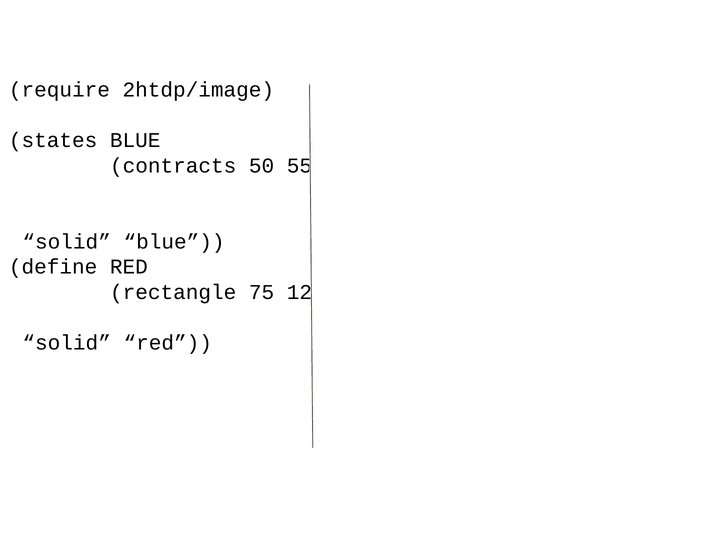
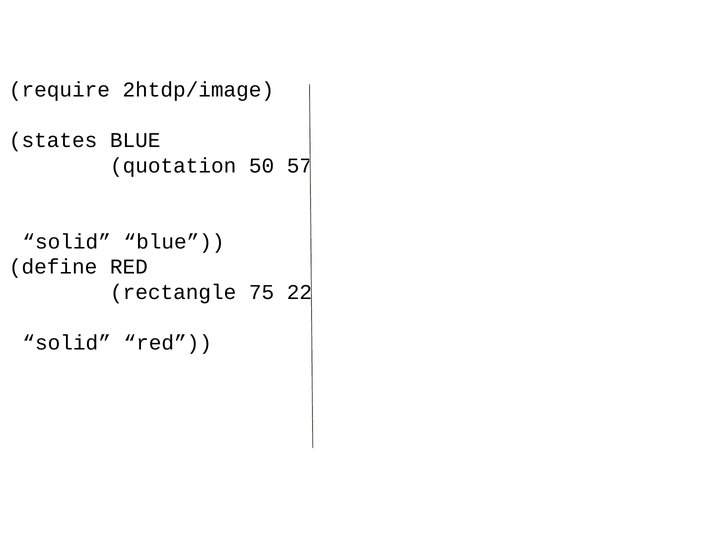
contracts: contracts -> quotation (173, 166)
55: 55 -> 57 (299, 166)
12: 12 -> 22 (299, 292)
